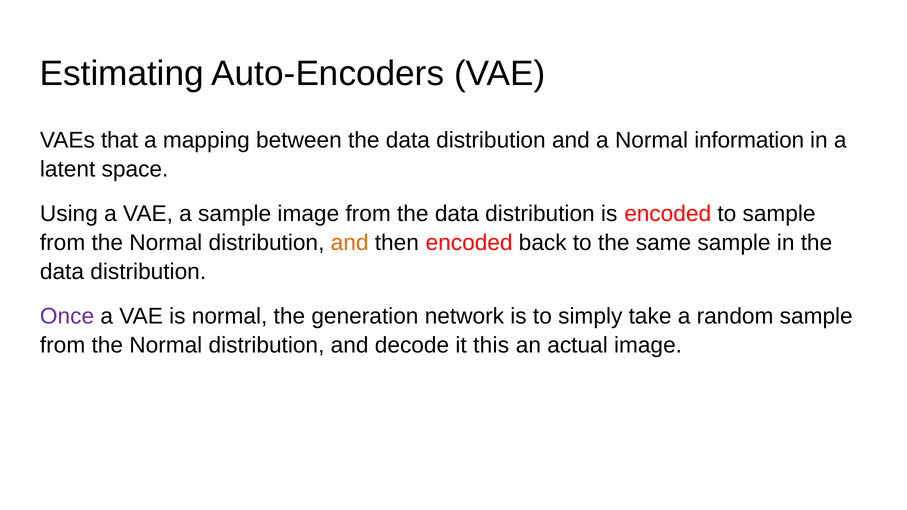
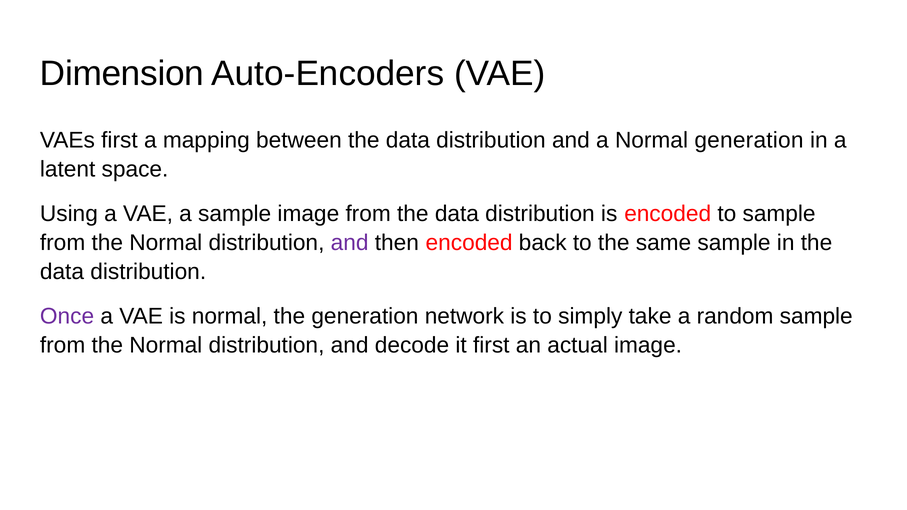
Estimating: Estimating -> Dimension (122, 73)
VAEs that: that -> first (119, 140)
Normal information: information -> generation (749, 140)
and colour: orange -> purple (350, 243)
it this: this -> first (491, 345)
